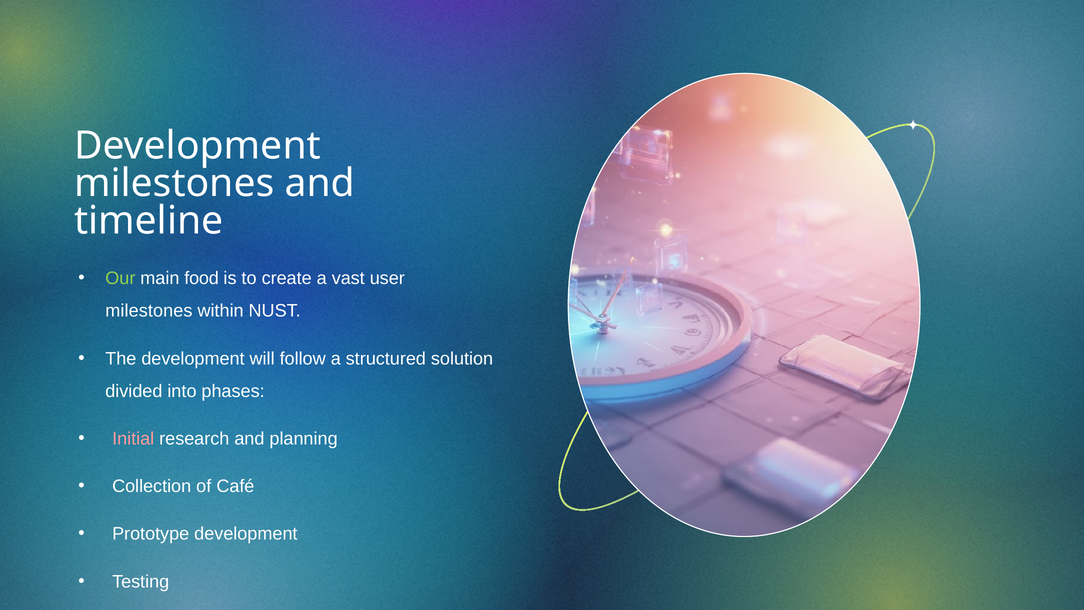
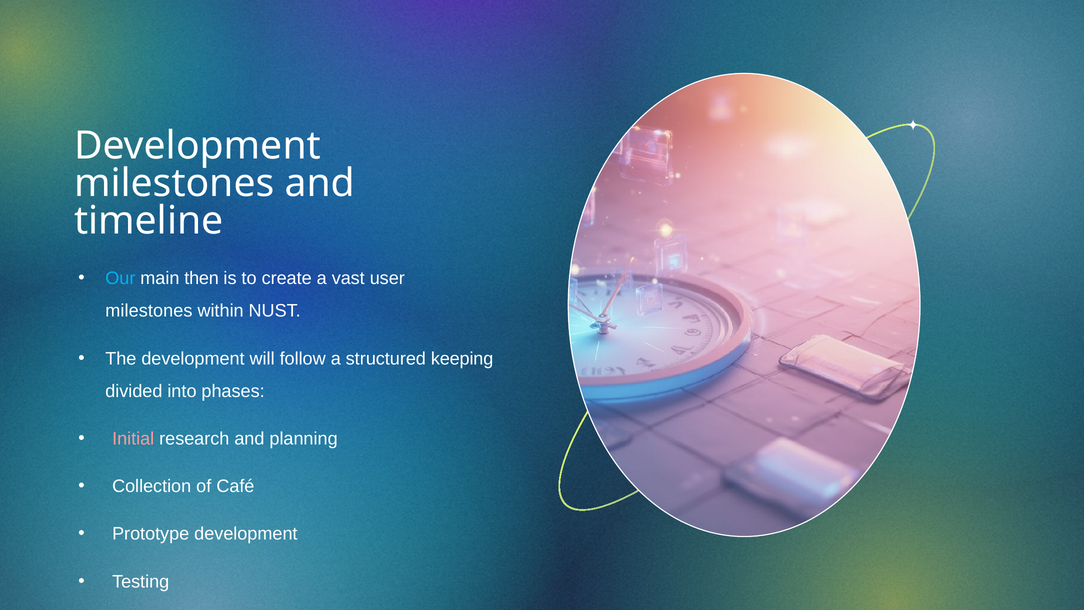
Our colour: light green -> light blue (120, 278)
food: food -> then (202, 278)
solution: solution -> keeping (462, 358)
